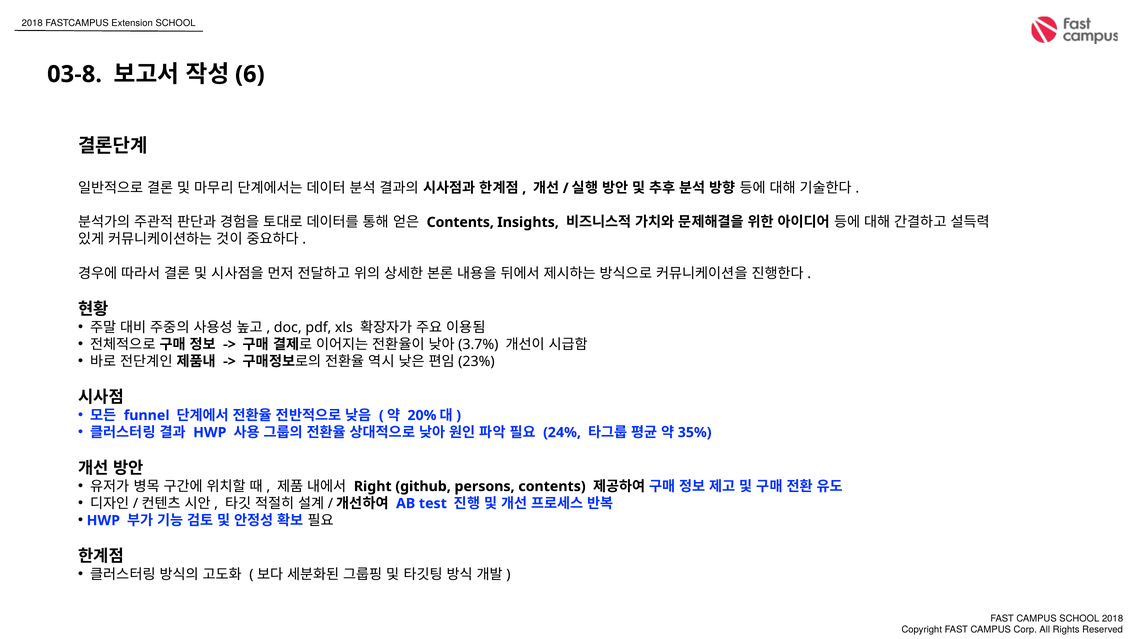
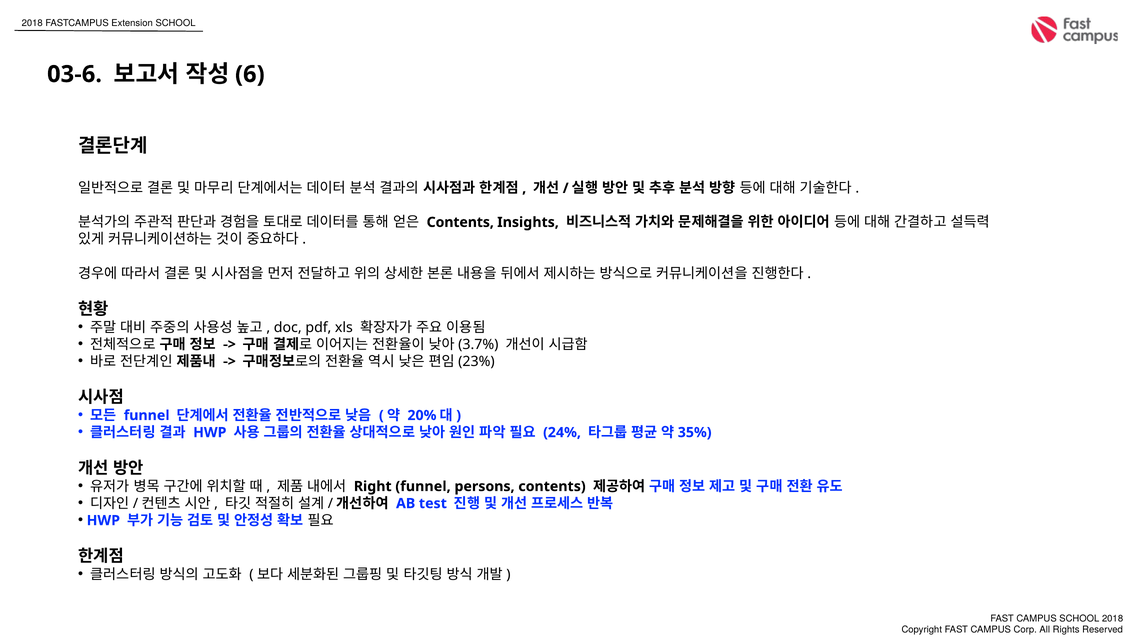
03-8: 03-8 -> 03-6 (75, 74)
Right github: github -> funnel (423, 486)
